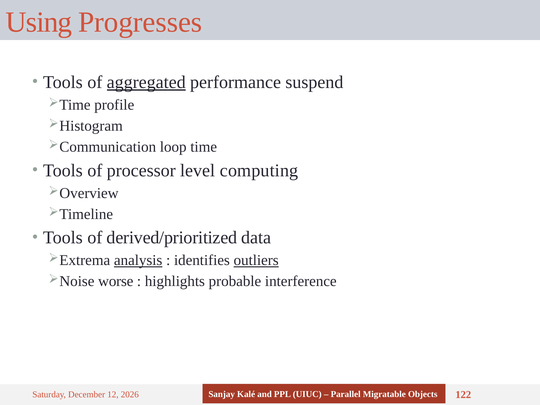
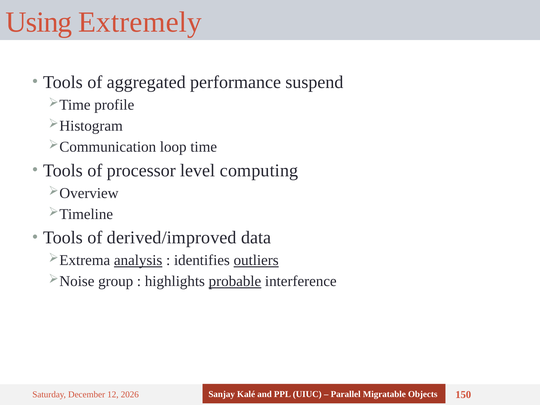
Progresses: Progresses -> Extremely (140, 22)
aggregated underline: present -> none (146, 82)
derived/prioritized: derived/prioritized -> derived/improved (172, 238)
worse: worse -> group (116, 281)
probable underline: none -> present (235, 281)
122: 122 -> 150 (463, 395)
